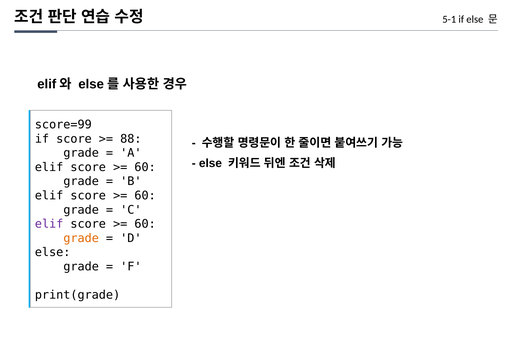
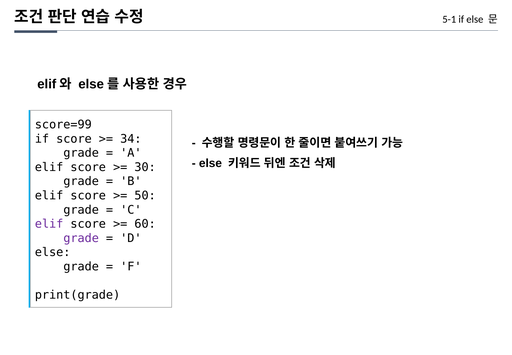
88: 88 -> 34 (131, 139)
60: 60 -> 30 (145, 167)
60: 60 -> 50 (145, 195)
grade colour: orange -> purple (81, 238)
